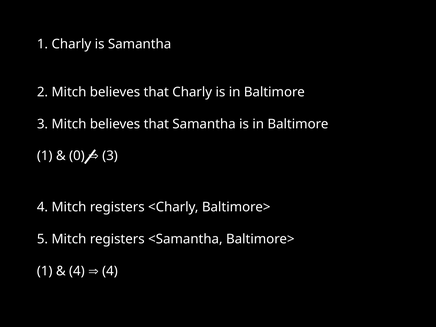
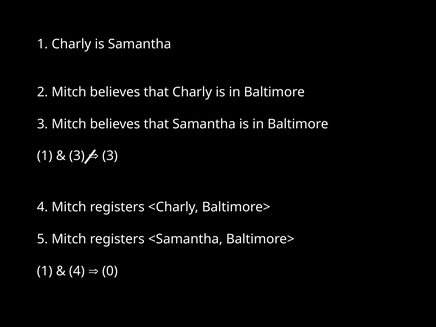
0: 0 -> 3 (77, 156)
4: 4 -> 0 (110, 271)
